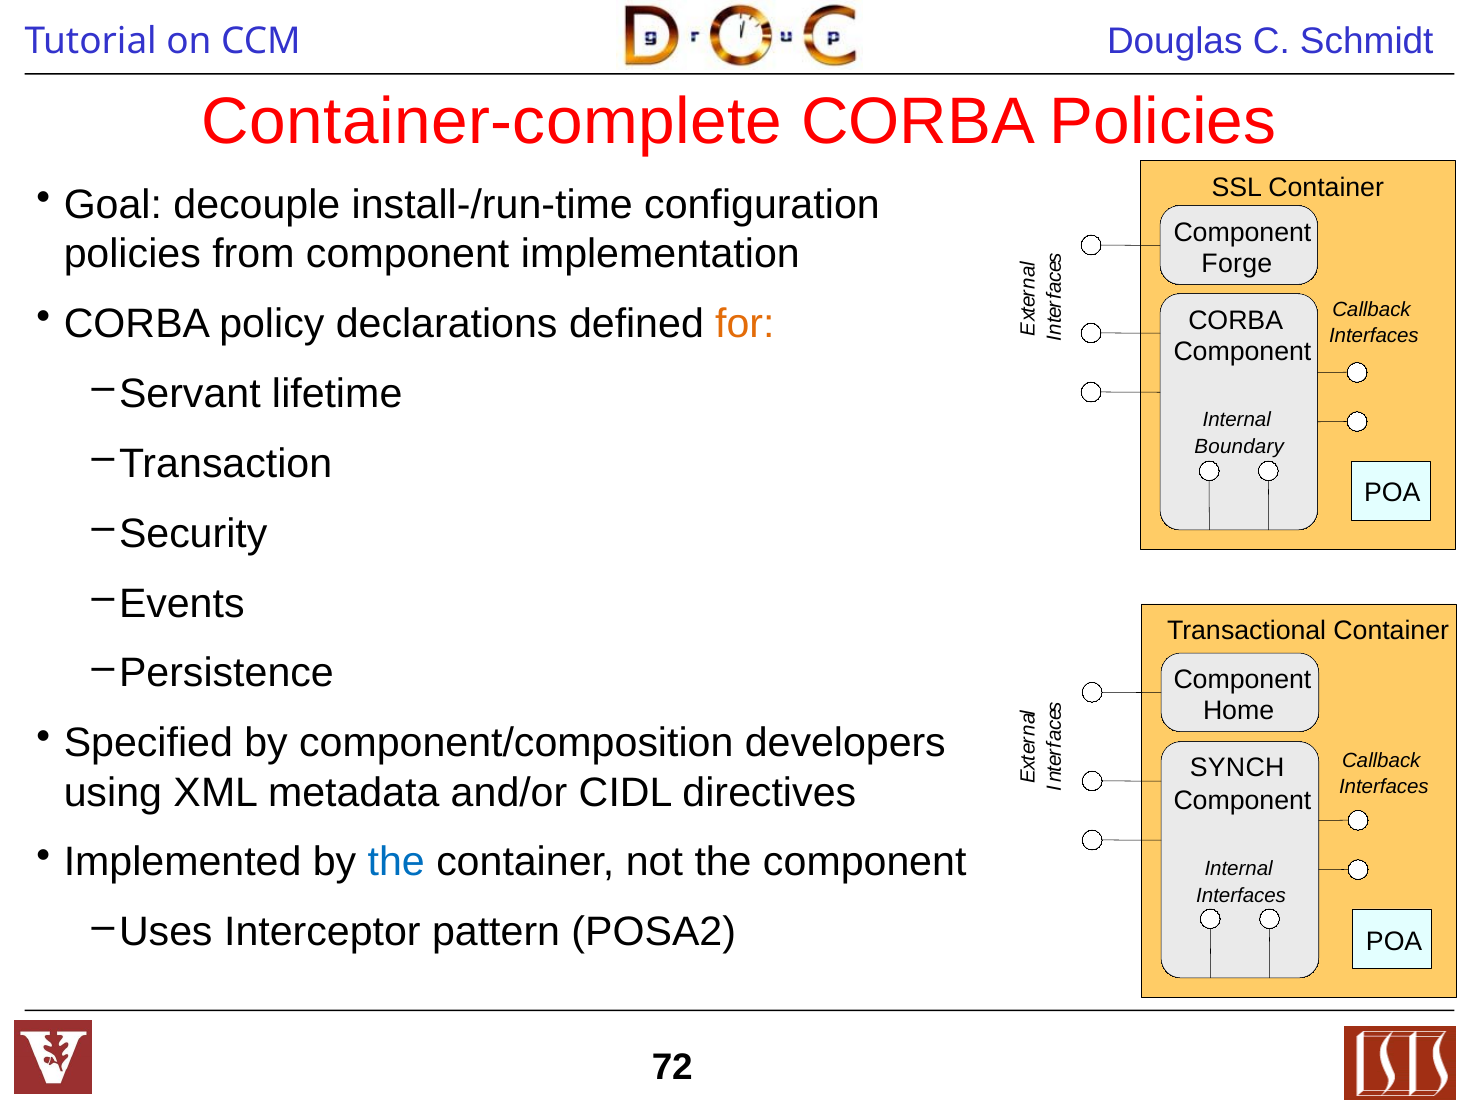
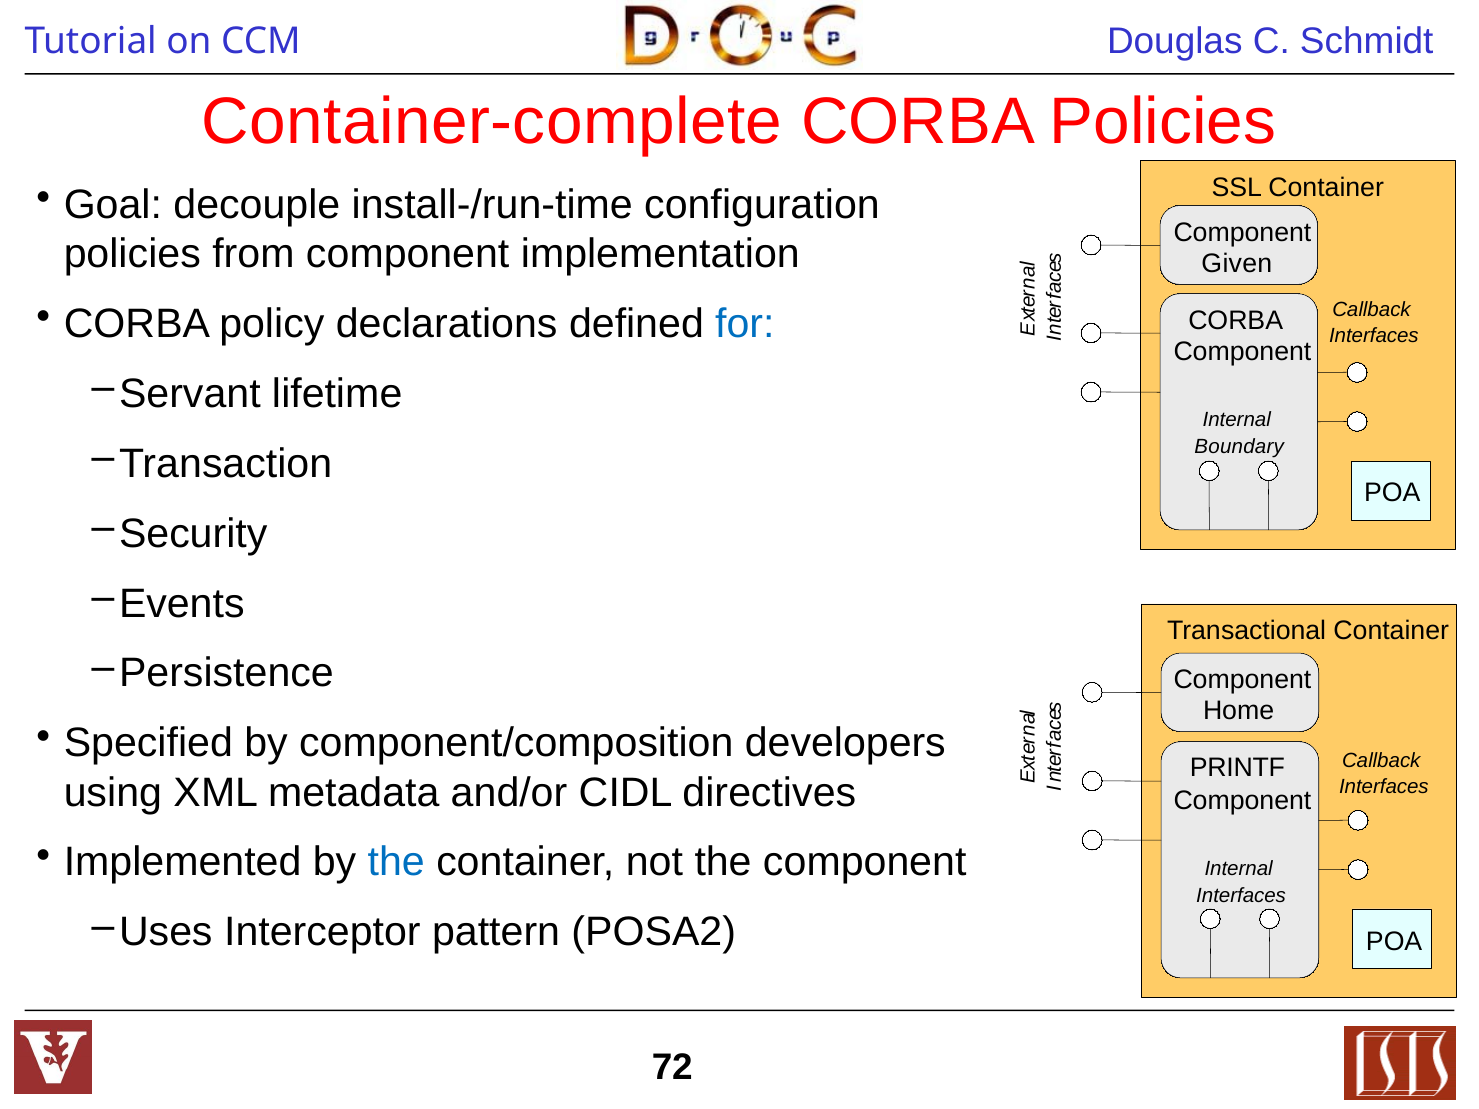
Forge: Forge -> Given (1237, 264)
for colour: orange -> blue (745, 324)
SYNCH: SYNCH -> PRINTF (1237, 768)
